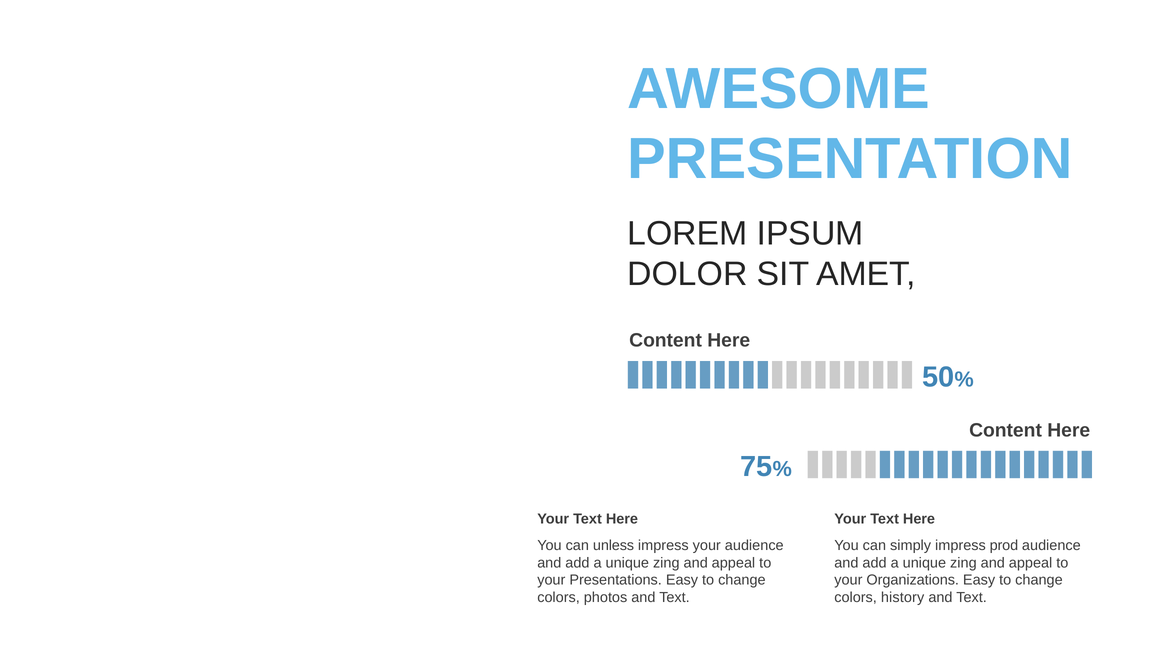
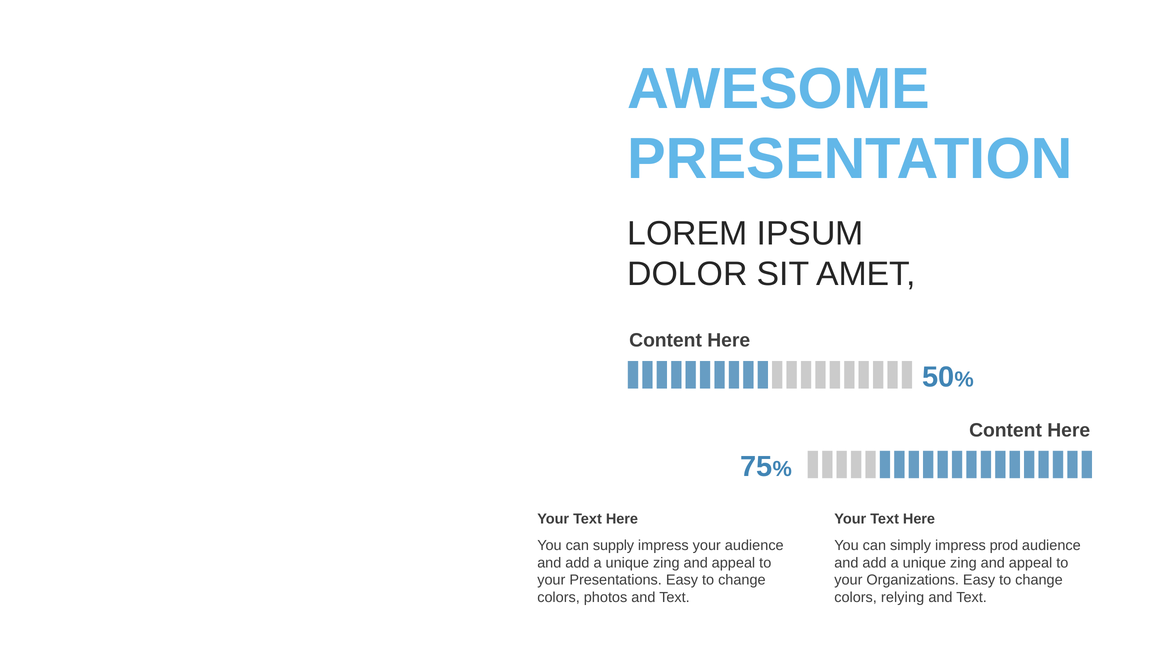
unless: unless -> supply (614, 545)
history: history -> relying (903, 597)
